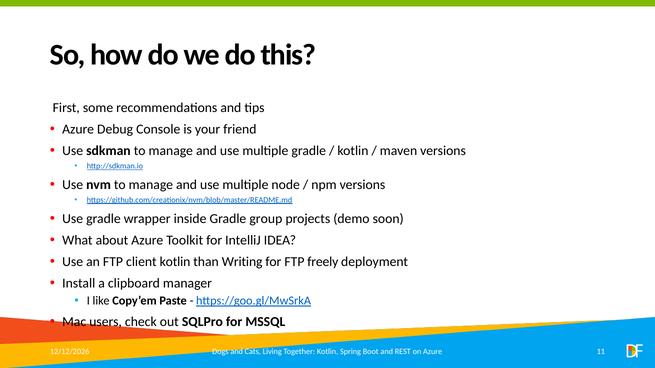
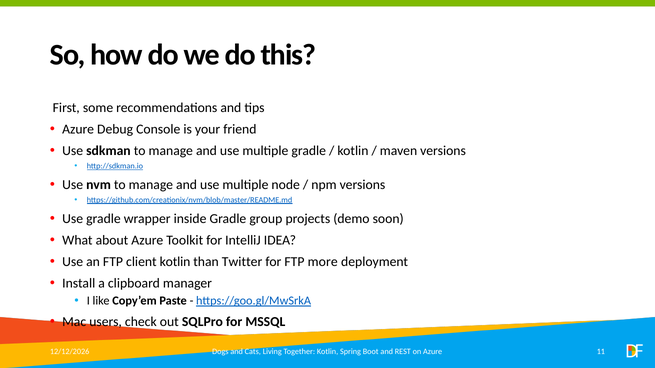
Writing: Writing -> Twitter (242, 262)
freely: freely -> more (323, 262)
